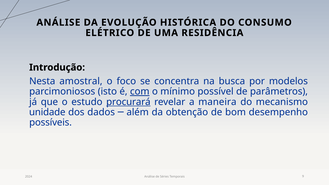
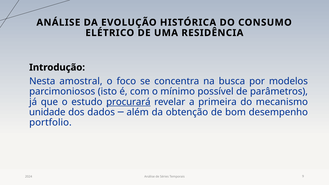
com underline: present -> none (140, 92)
maneira: maneira -> primeira (217, 102)
possíveis: possíveis -> portfolio (50, 123)
